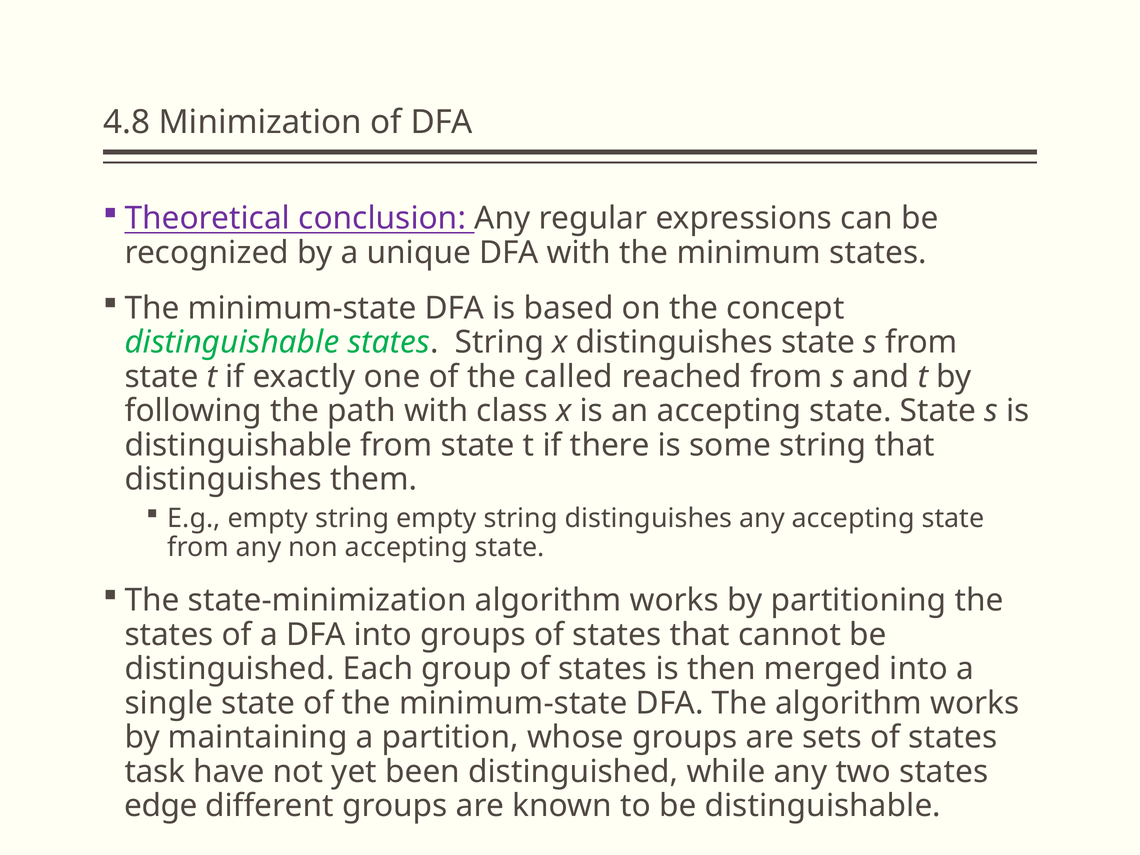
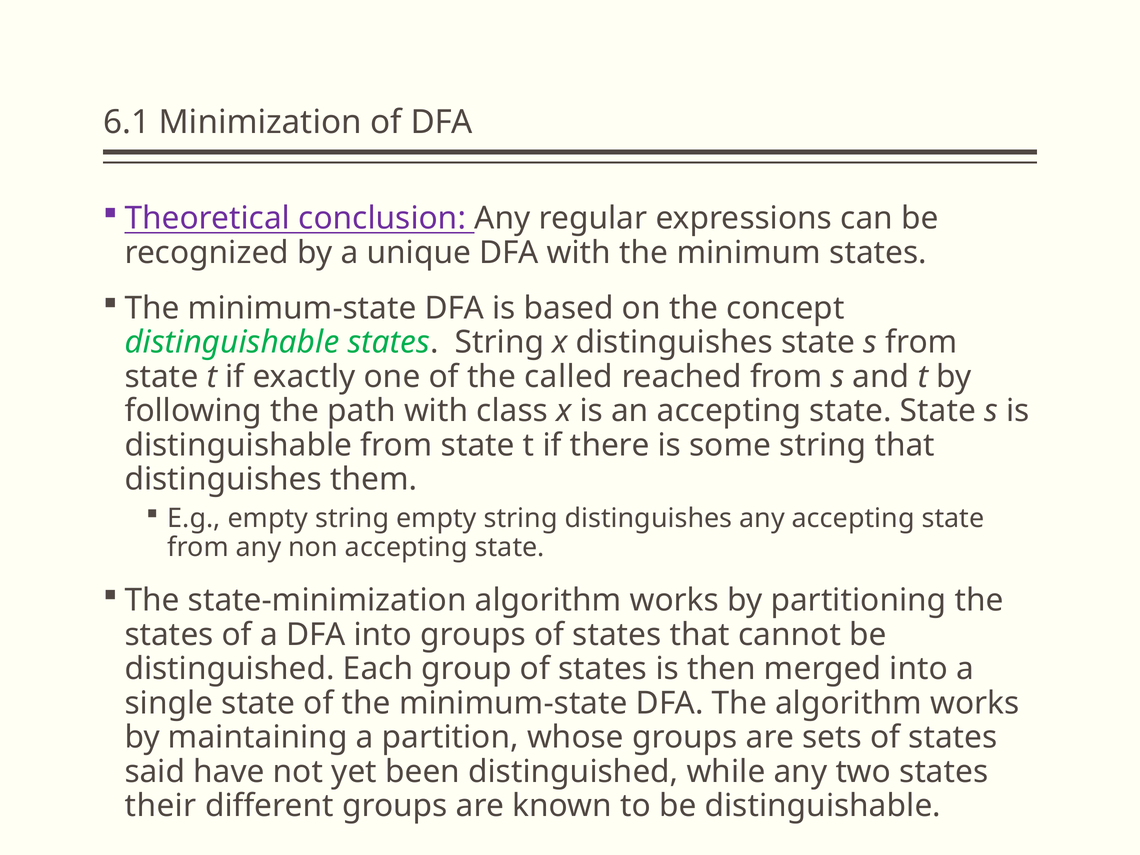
4.8: 4.8 -> 6.1 (127, 122)
task: task -> said (155, 772)
edge: edge -> their (161, 806)
